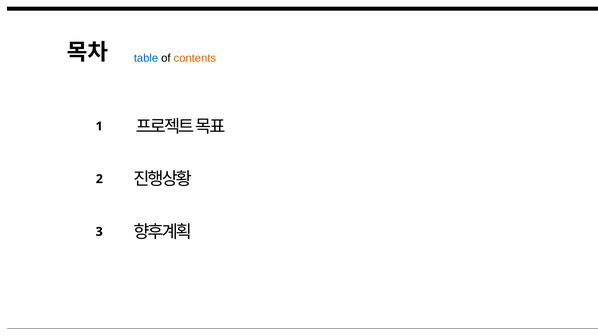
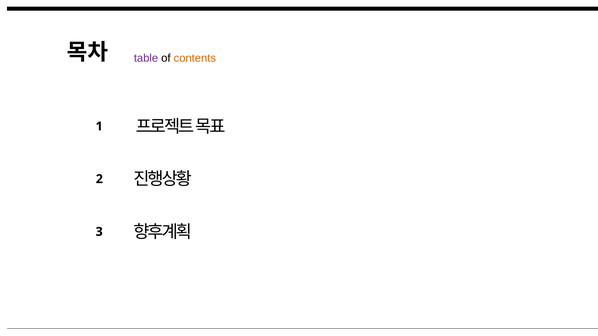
table colour: blue -> purple (146, 58)
